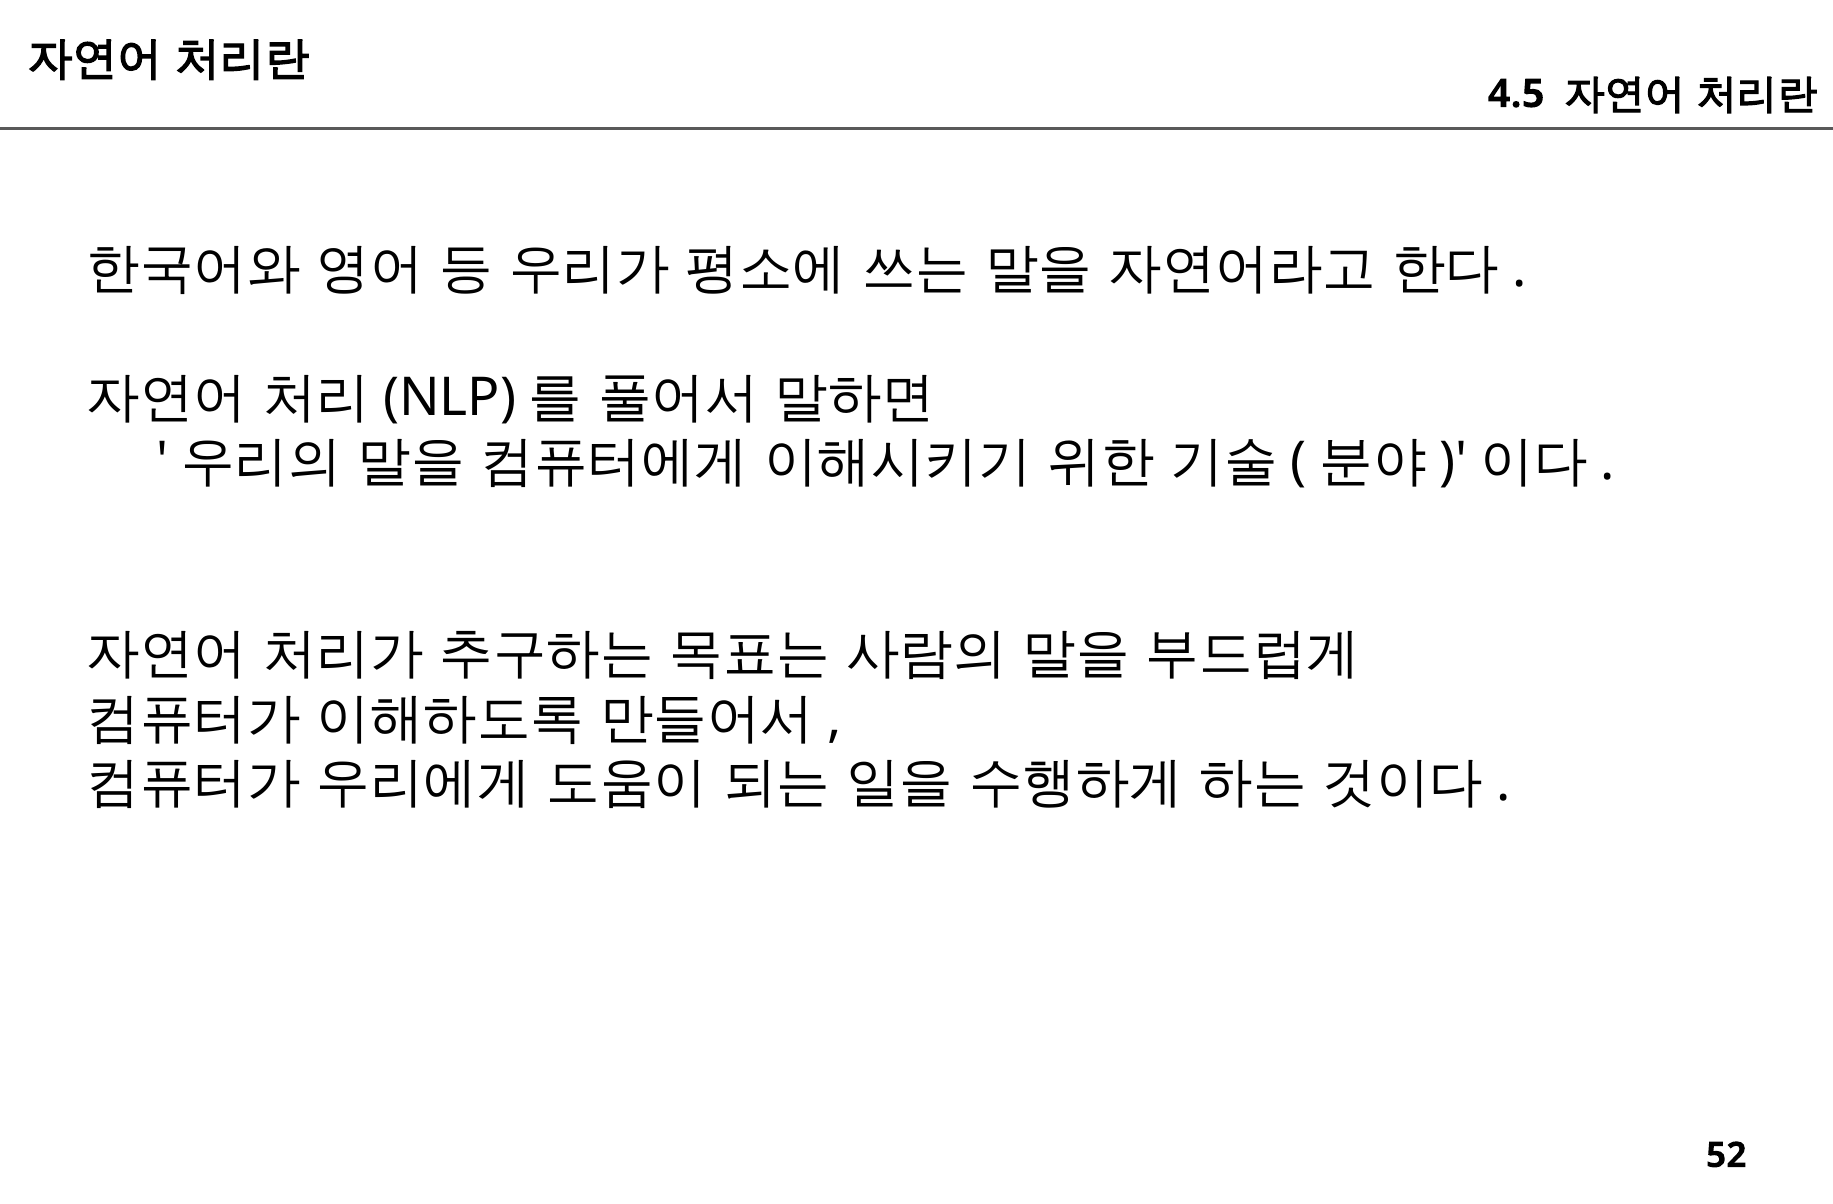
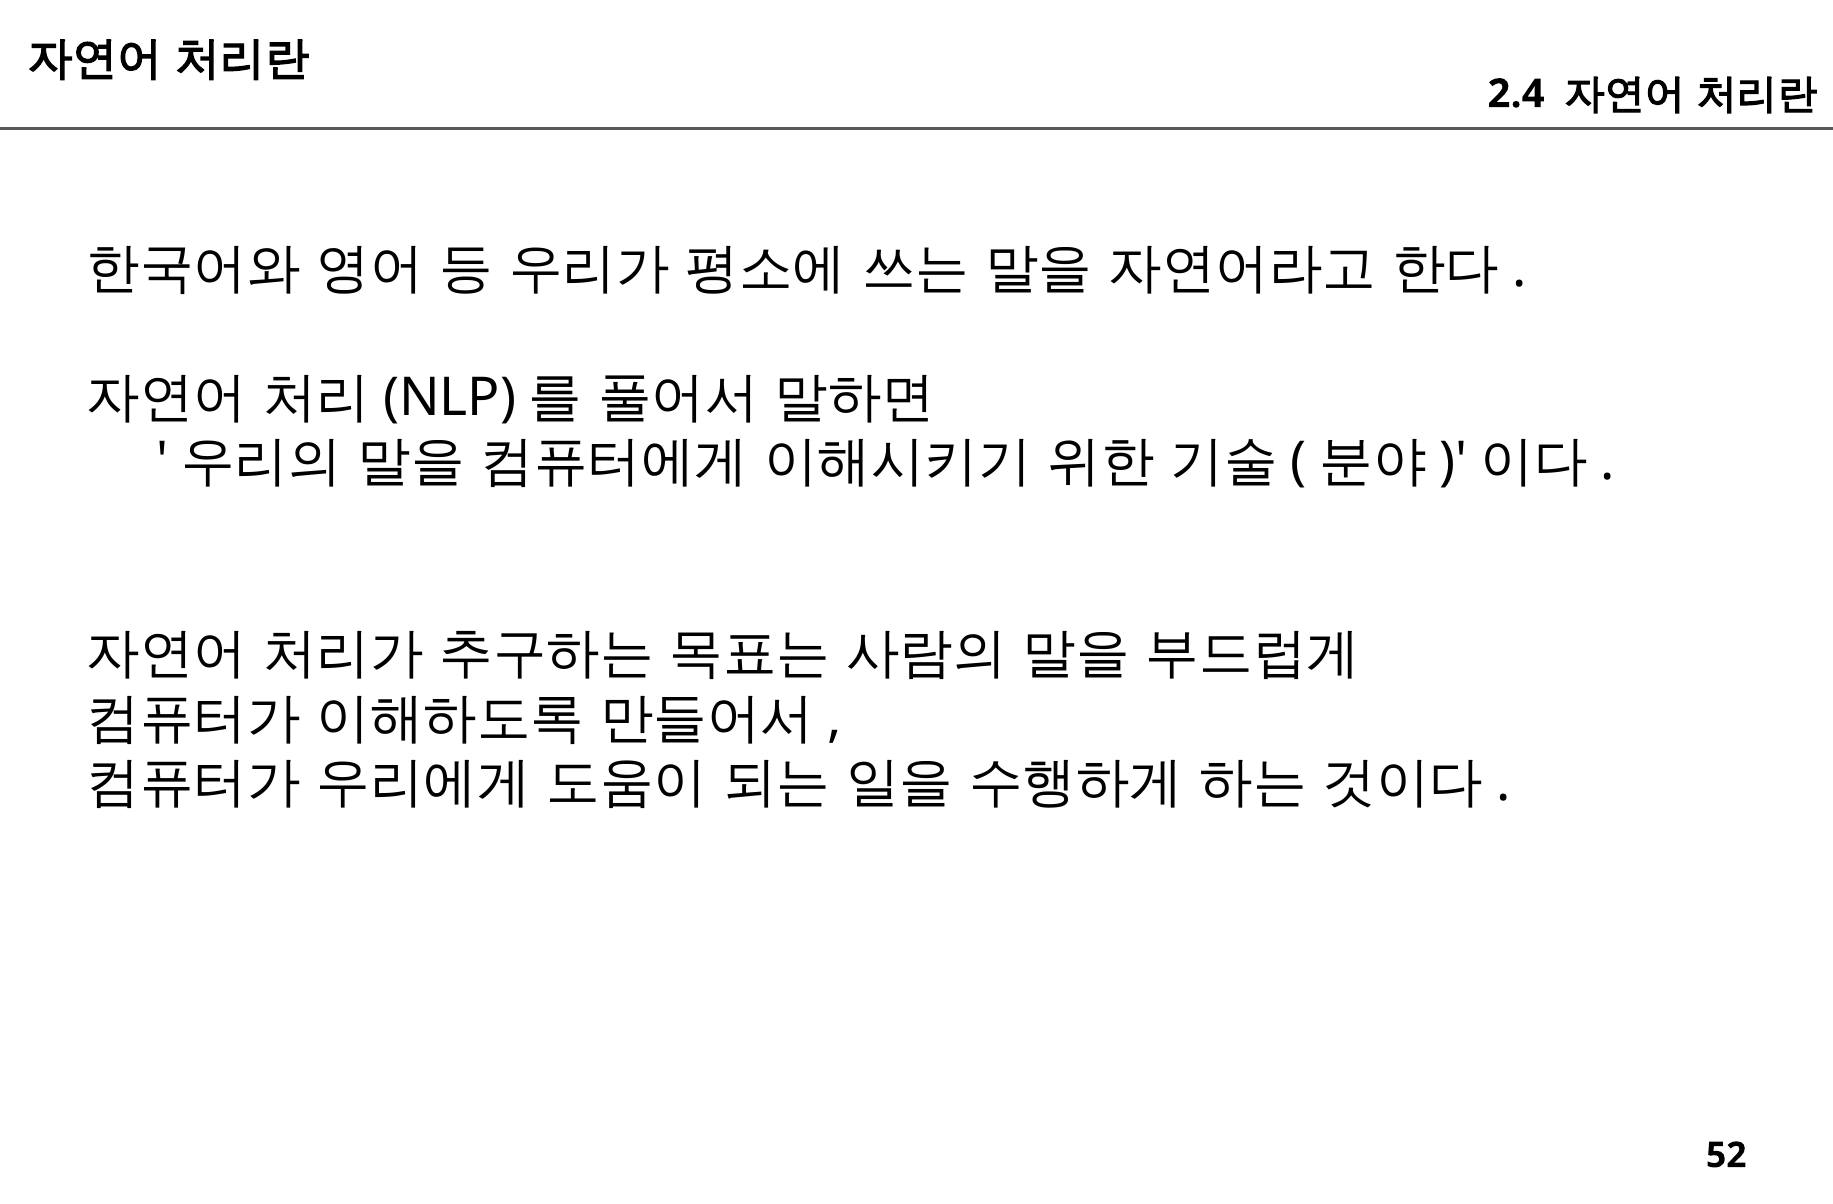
4.5: 4.5 -> 2.4 (1516, 94)
